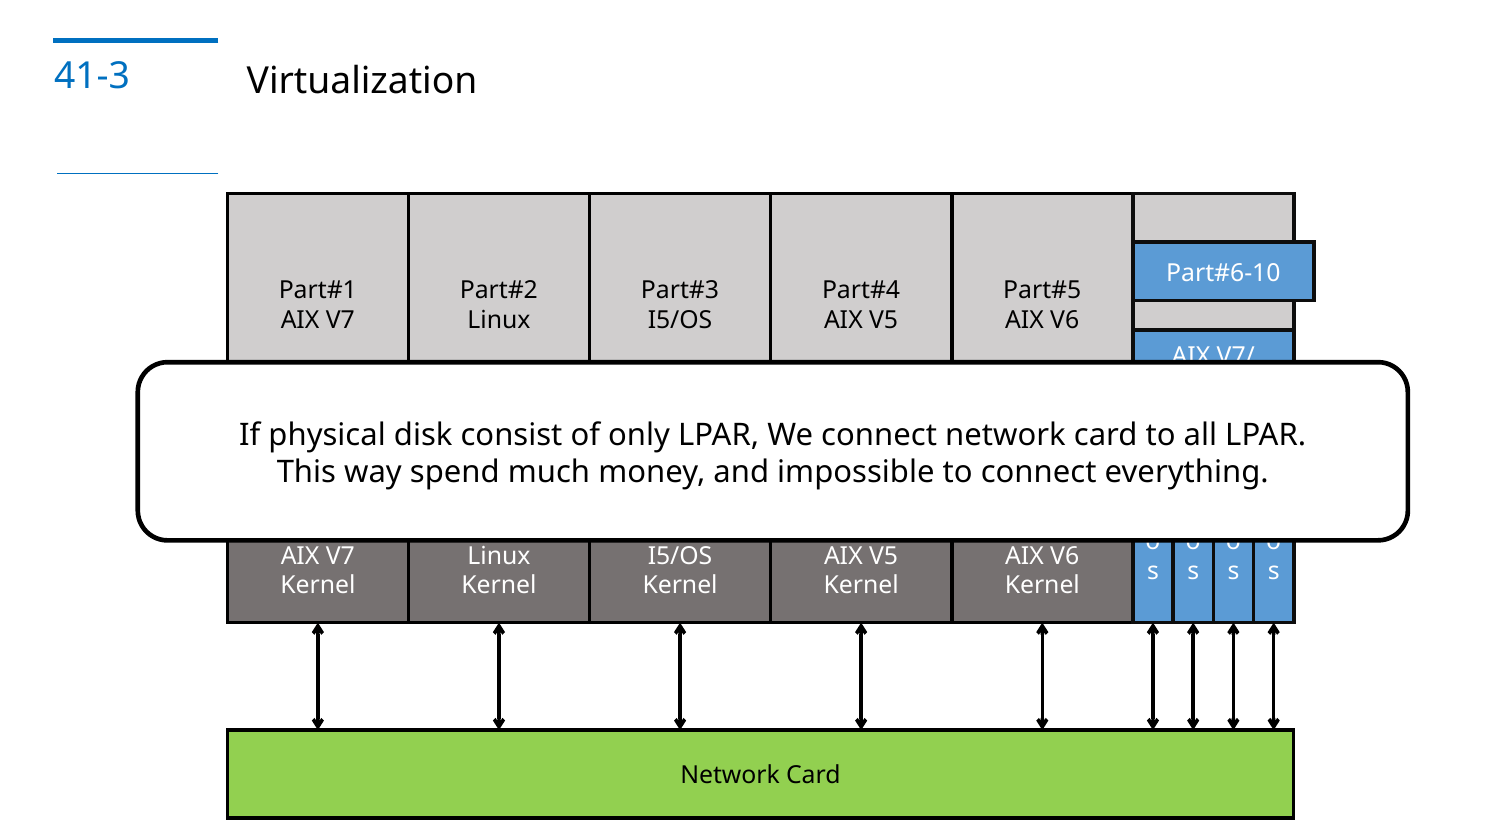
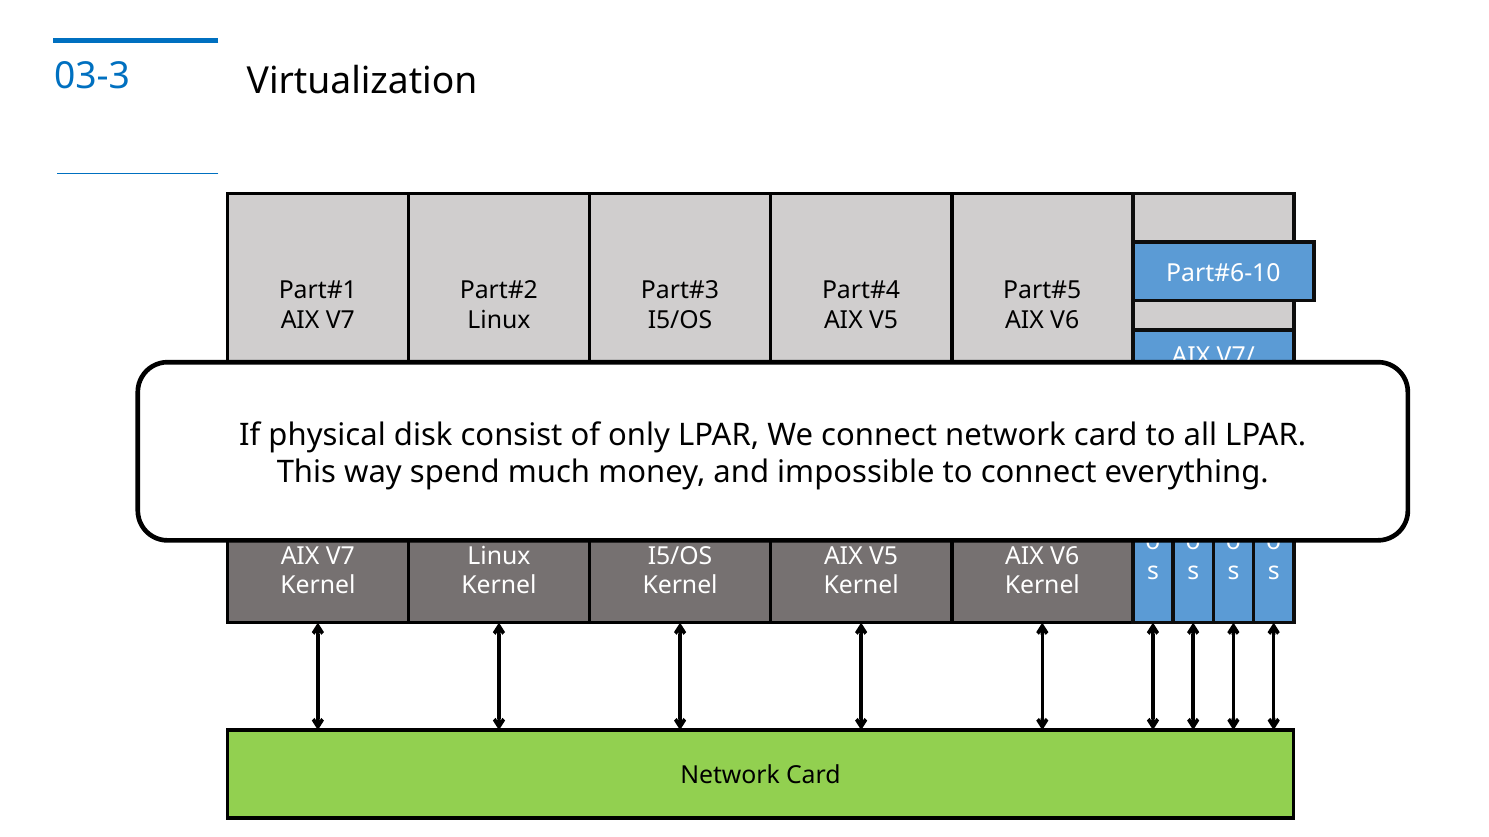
41-3: 41-3 -> 03-3 (92, 76)
